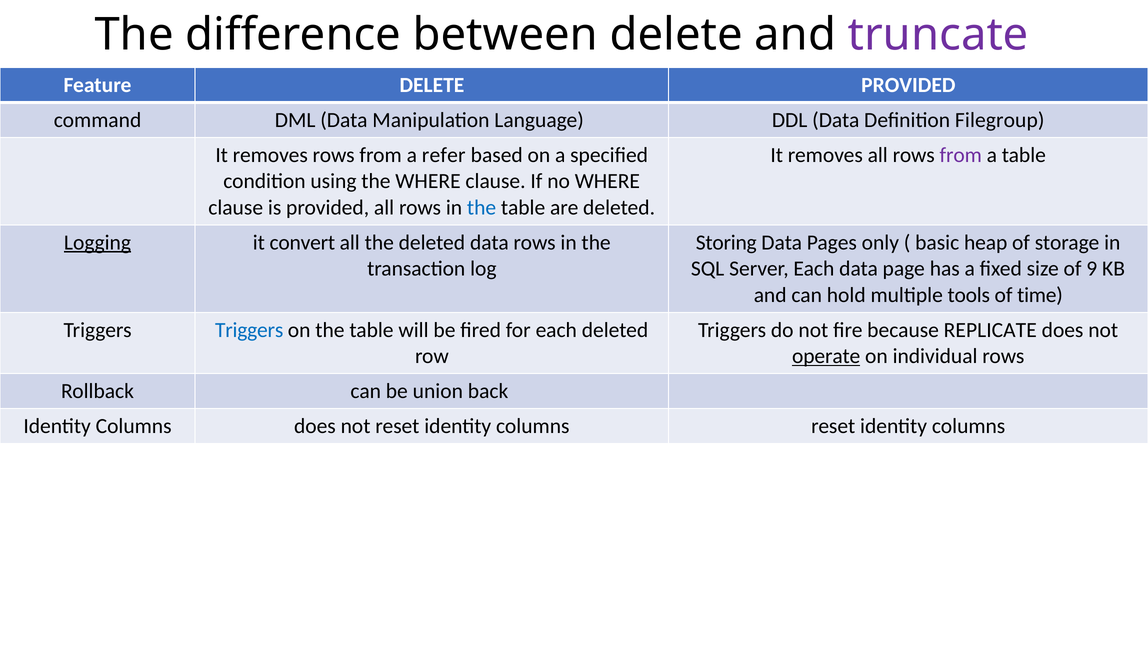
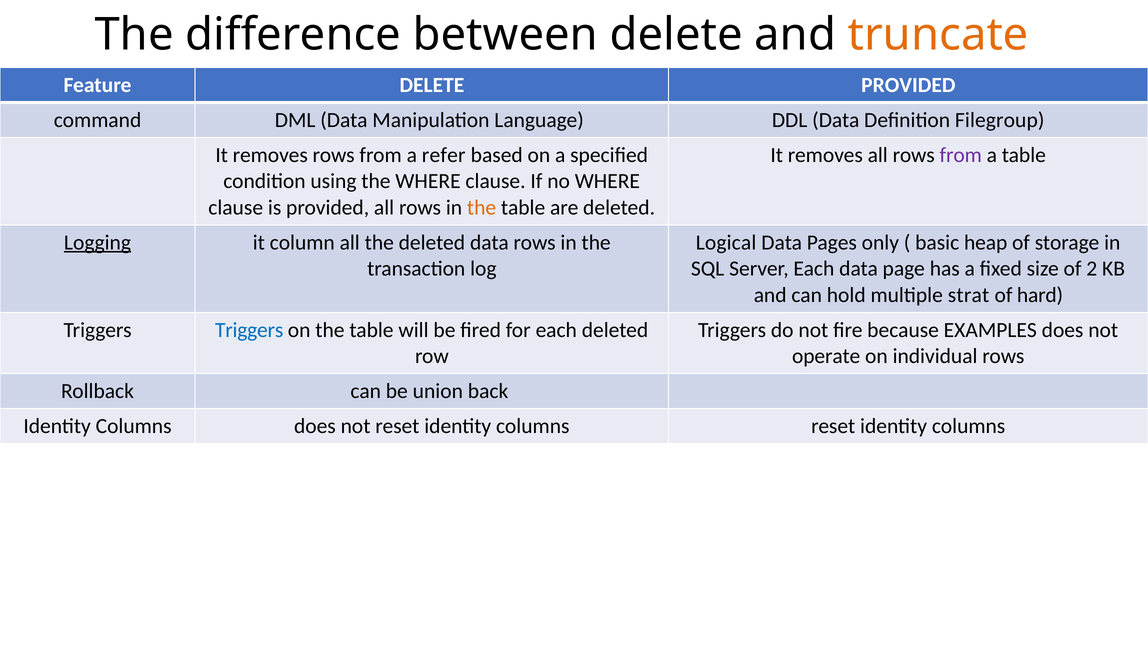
truncate colour: purple -> orange (938, 35)
the colour: blue -> orange (482, 208)
convert: convert -> column (302, 242)
Storing: Storing -> Logical (726, 242)
9: 9 -> 2 (1092, 269)
tools: tools -> strat (969, 295)
time: time -> hard (1040, 295)
REPLICATE: REPLICATE -> EXAMPLES (990, 330)
operate underline: present -> none (826, 356)
